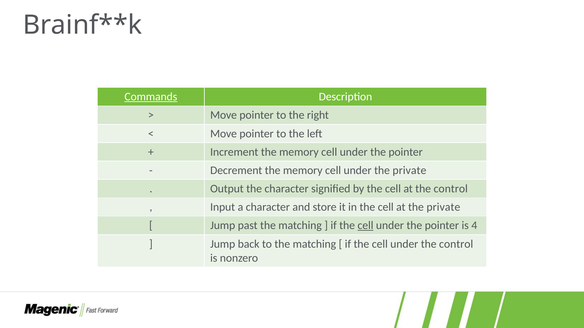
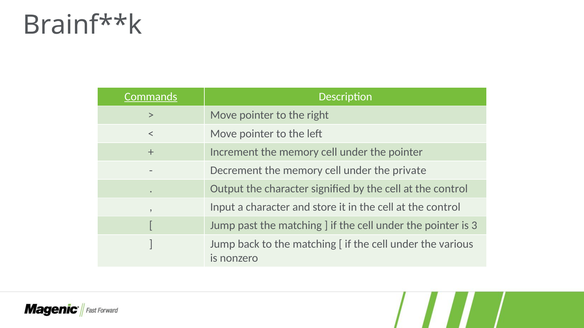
private: private -> control (443, 207)
cell underline: present -> none (365, 226)
4: 4 -> 3 (474, 226)
under the control: control -> various (456, 244)
